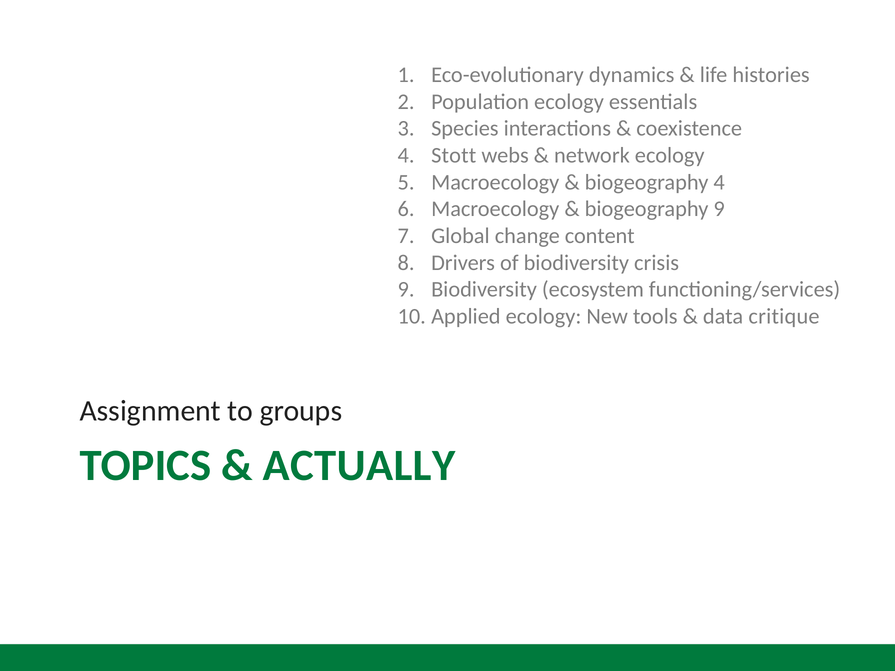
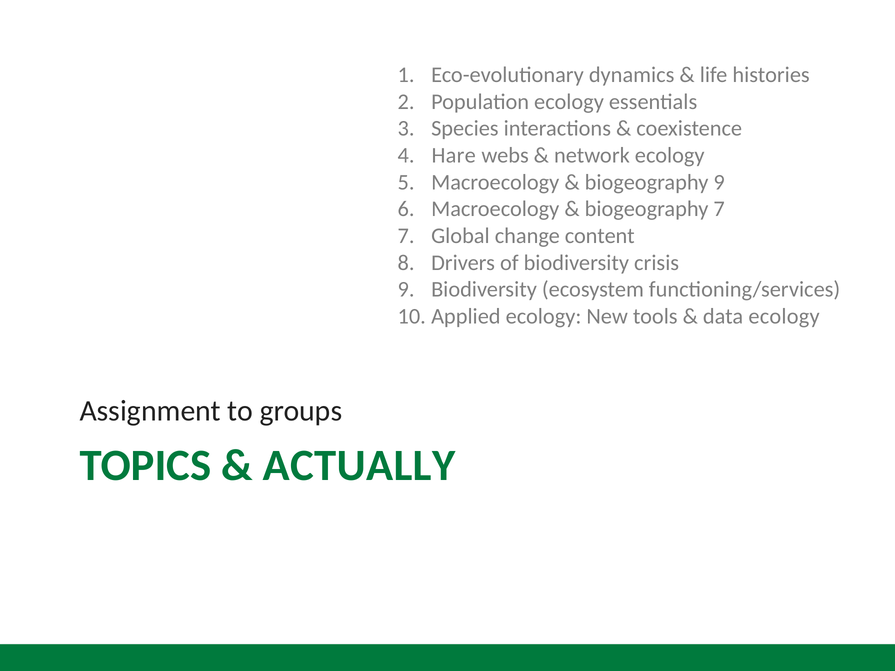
Stott: Stott -> Hare (454, 155)
biogeography 4: 4 -> 9 (719, 182)
biogeography 9: 9 -> 7 (719, 209)
data critique: critique -> ecology (784, 316)
